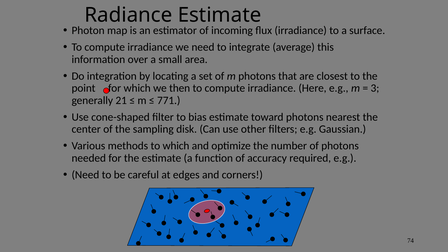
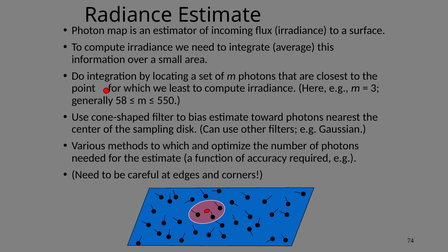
then: then -> least (180, 88)
21: 21 -> 58 (121, 100)
771: 771 -> 550 (169, 100)
